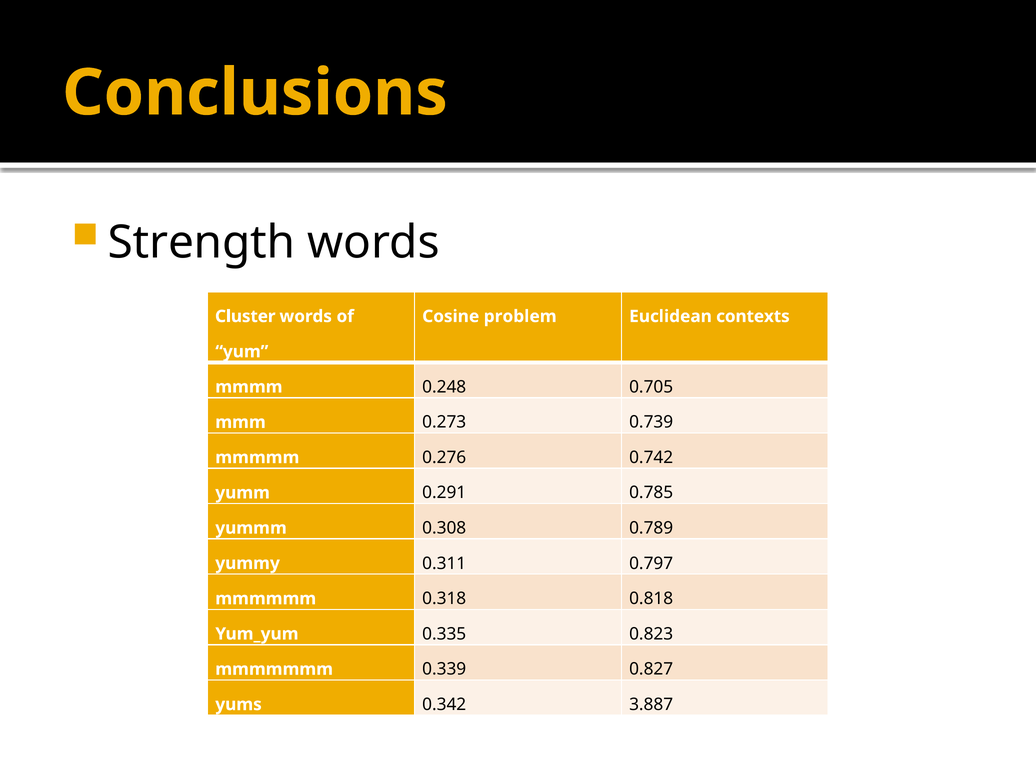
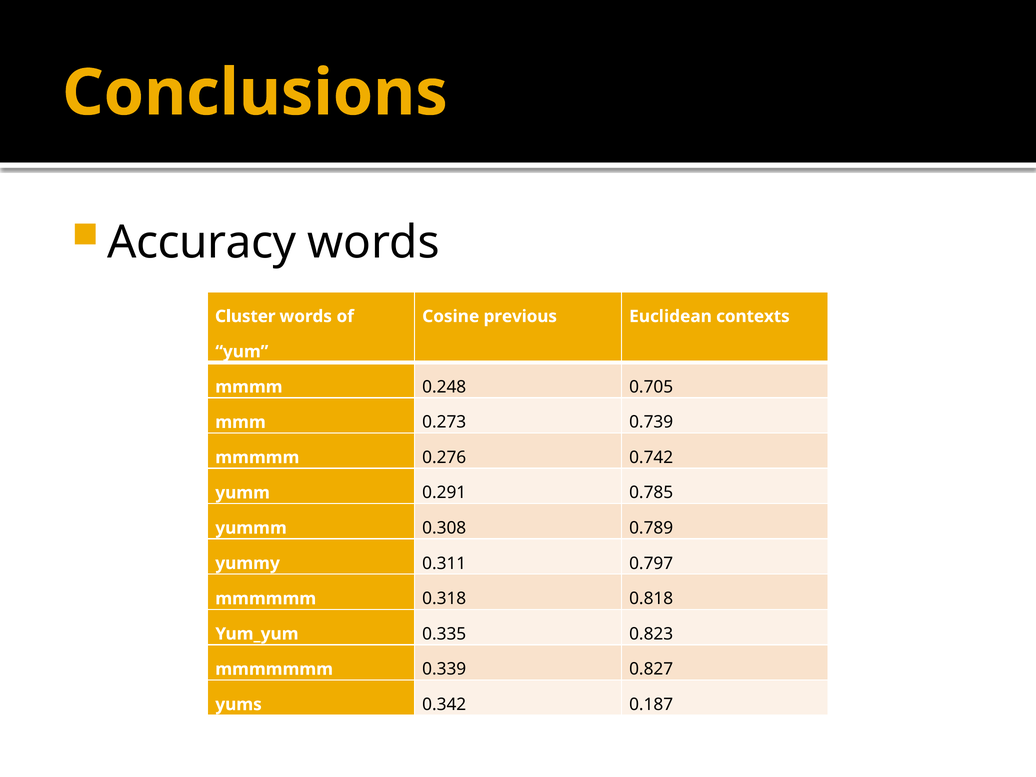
Strength: Strength -> Accuracy (202, 242)
problem: problem -> previous (520, 316)
3.887: 3.887 -> 0.187 (651, 704)
